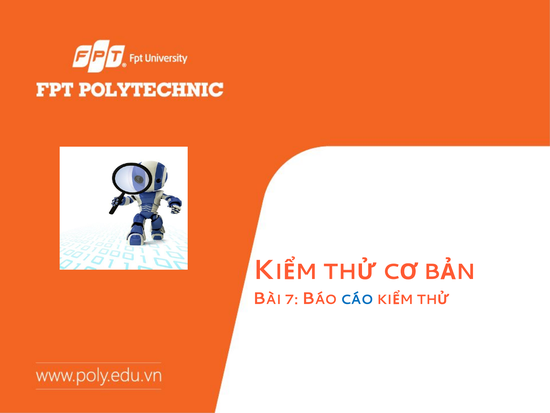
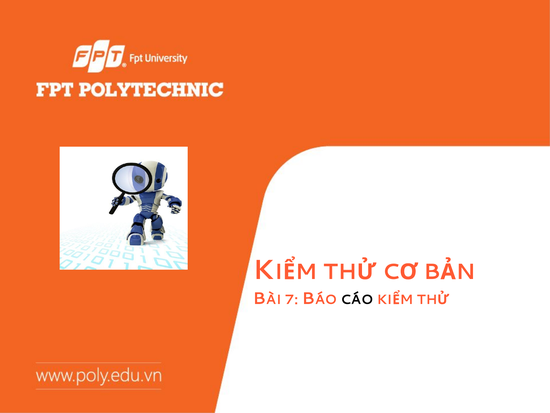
CÁO colour: blue -> black (357, 299)
